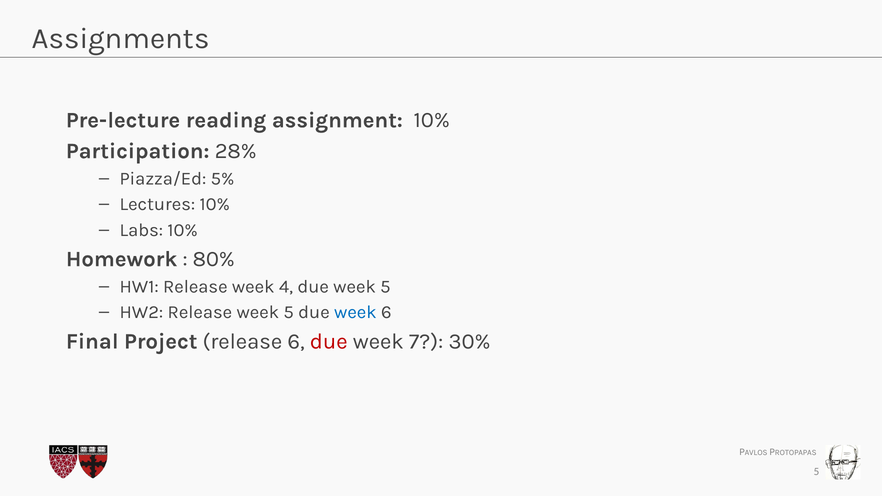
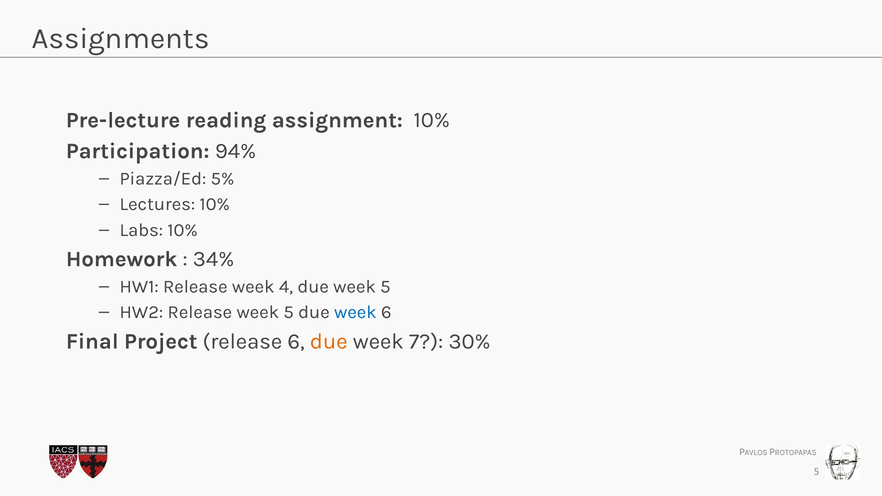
28%: 28% -> 94% (236, 151)
80%: 80% -> 34% (214, 259)
due colour: red -> orange (329, 341)
